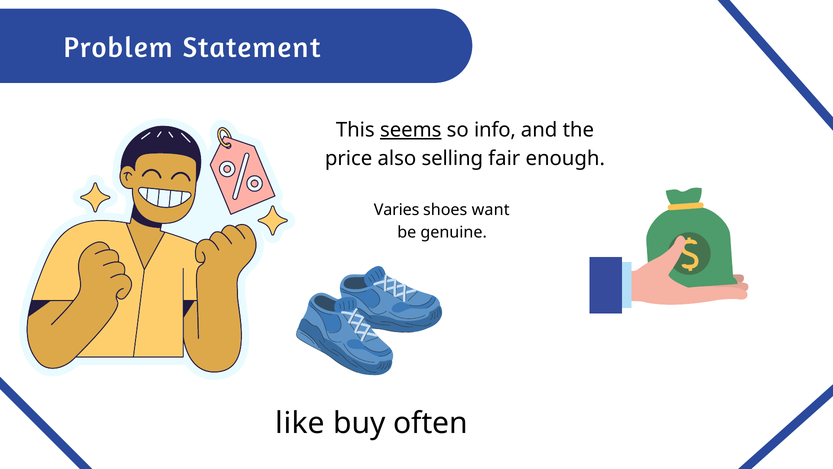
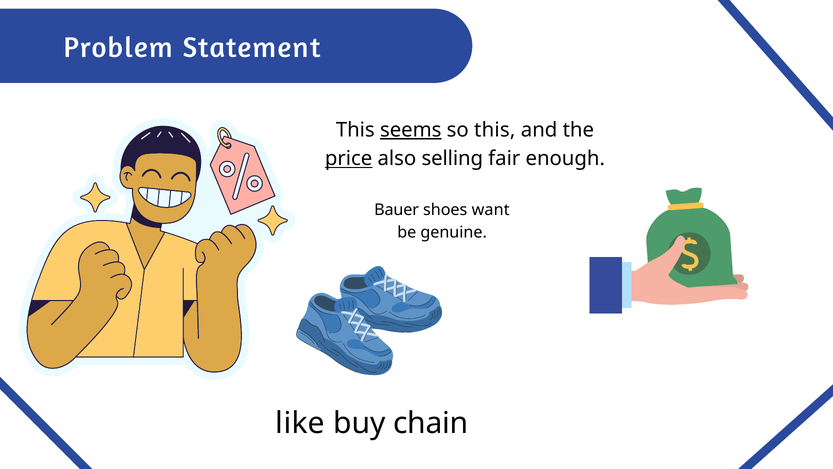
so info: info -> this (495, 130)
price underline: none -> present (349, 158)
Varies: Varies -> Bauer (397, 210)
often: often -> chain (431, 423)
